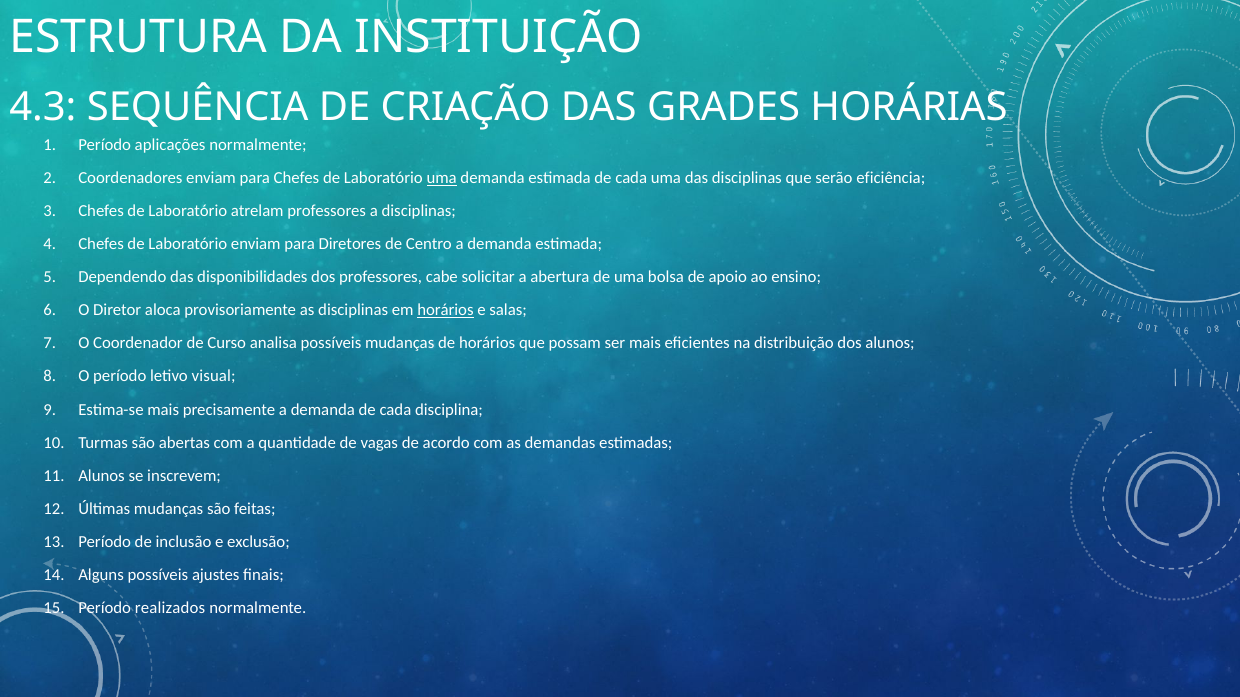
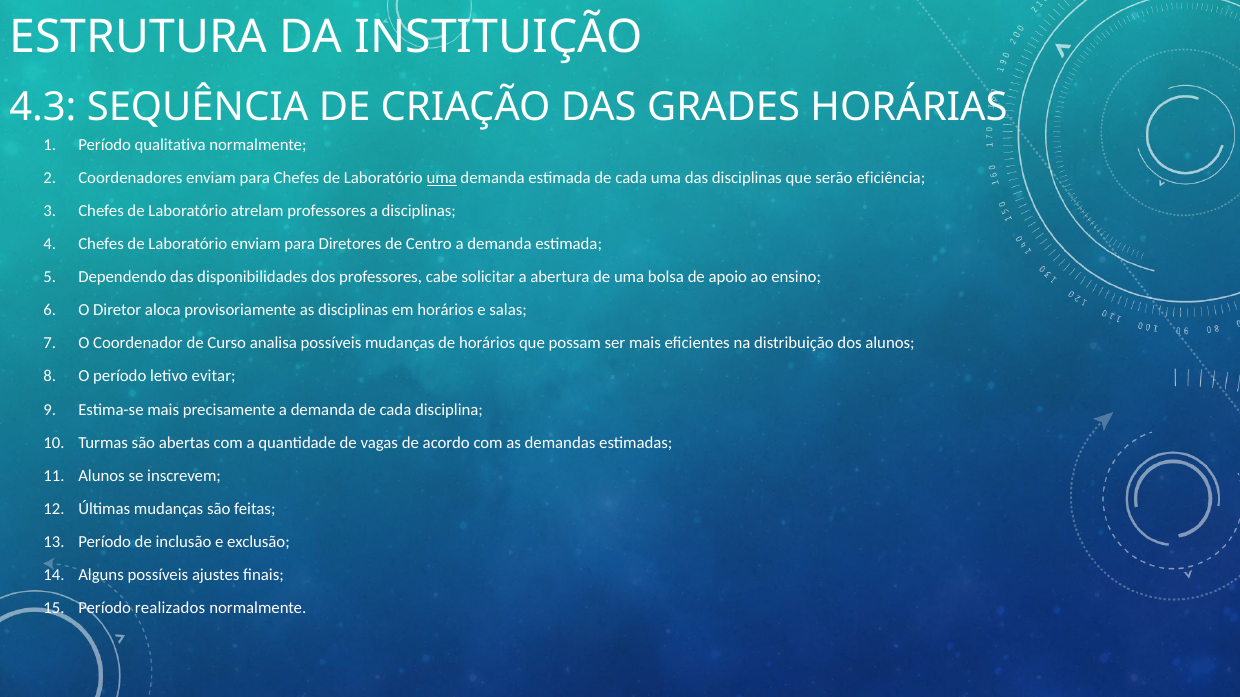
aplicações: aplicações -> qualitativa (170, 145)
horários underline: present -> none (445, 310)
visual: visual -> evitar (214, 377)
